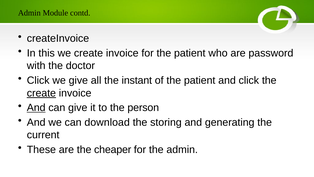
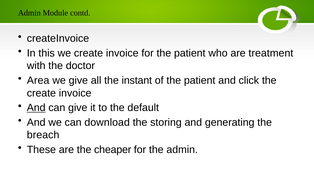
password: password -> treatment (271, 53)
Click: Click -> Area (38, 80)
create underline: present -> none (41, 93)
person: person -> default (143, 108)
current: current -> breach (43, 135)
